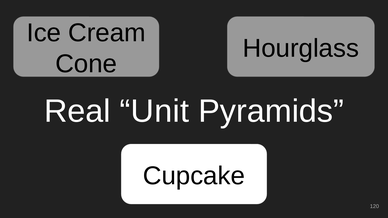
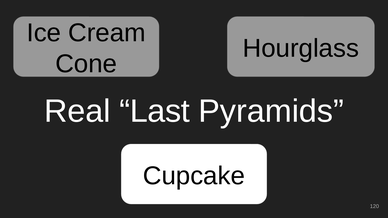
Unit: Unit -> Last (155, 111)
